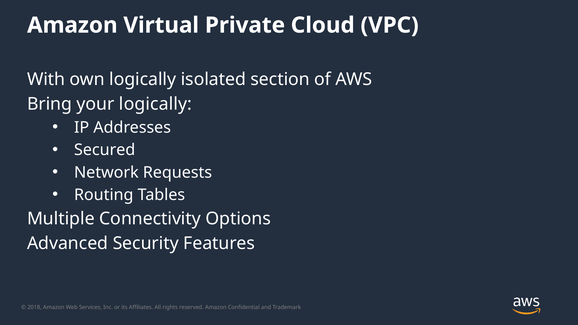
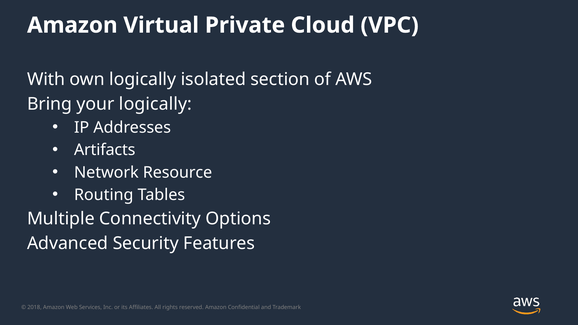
Secured: Secured -> Artifacts (105, 150)
Requests: Requests -> Resource (178, 172)
